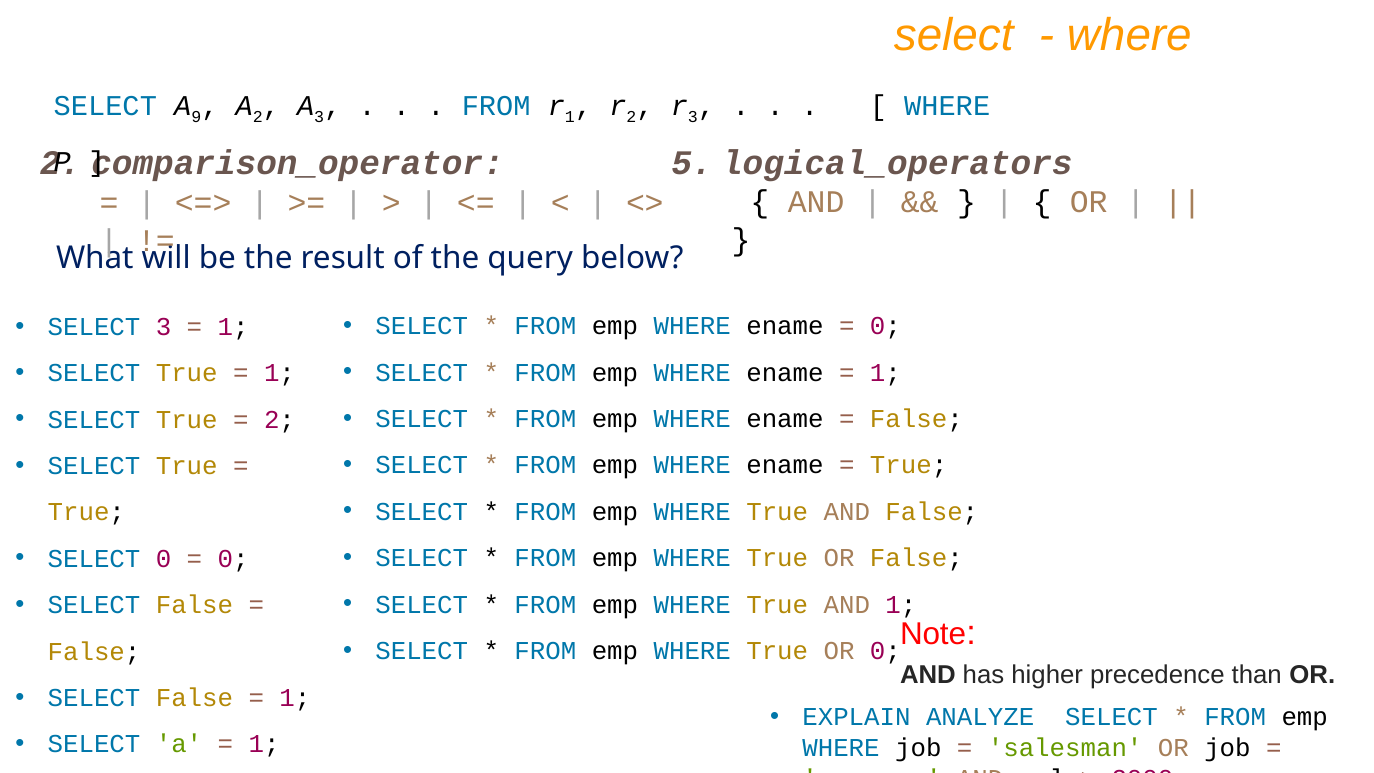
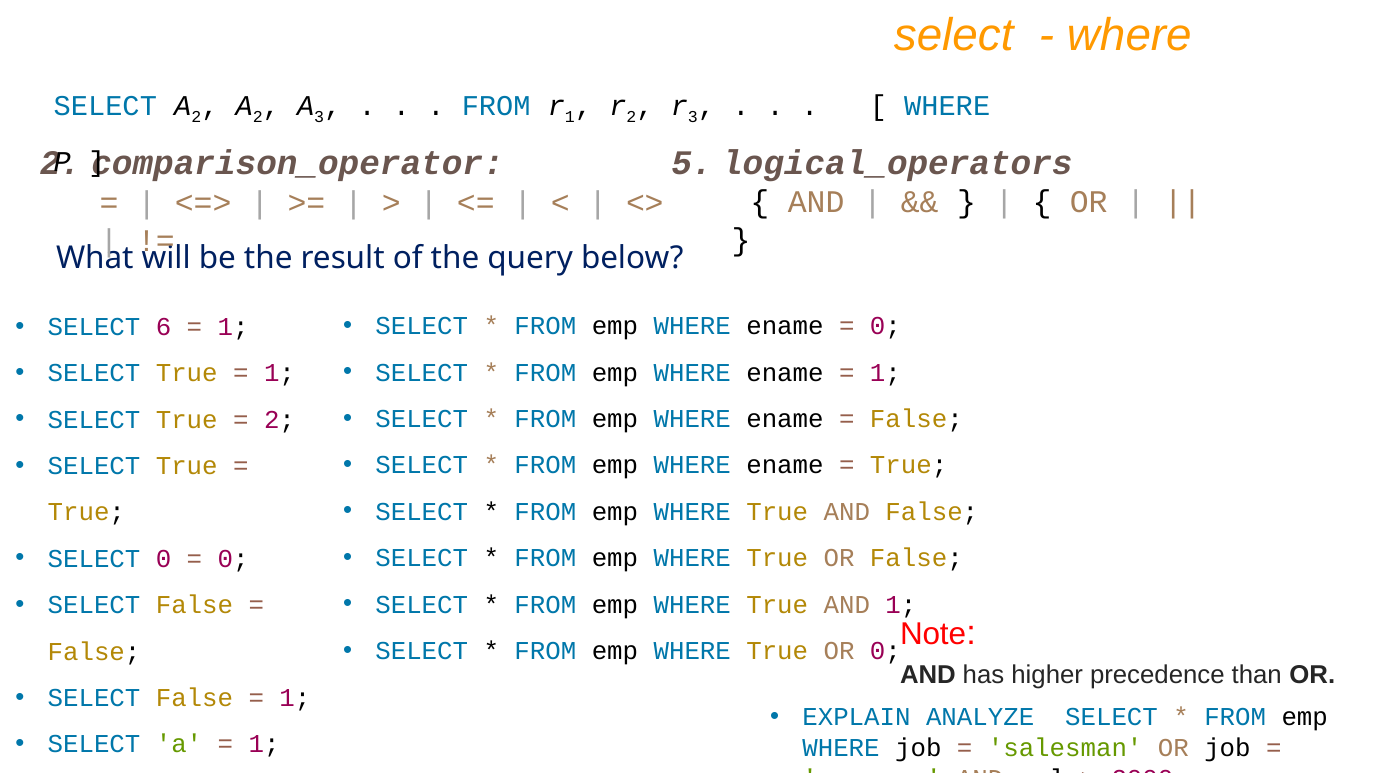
SELECT A 9: 9 -> 2 (196, 117)
SELECT 3: 3 -> 6 (164, 327)
